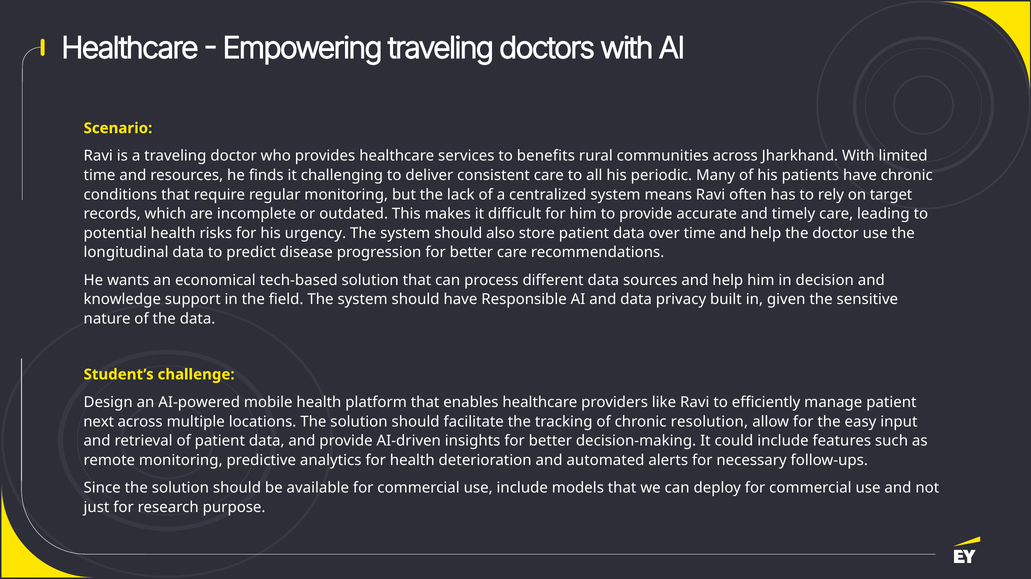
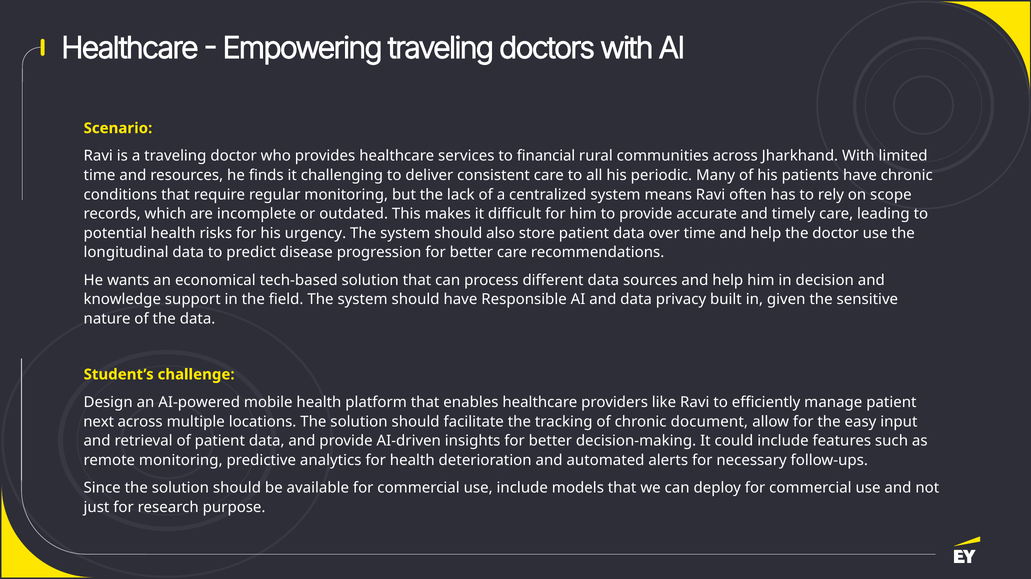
benefits: benefits -> financial (546, 156)
target: target -> scope (891, 195)
resolution: resolution -> document (709, 422)
